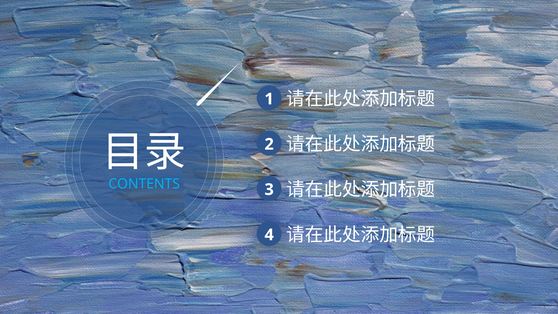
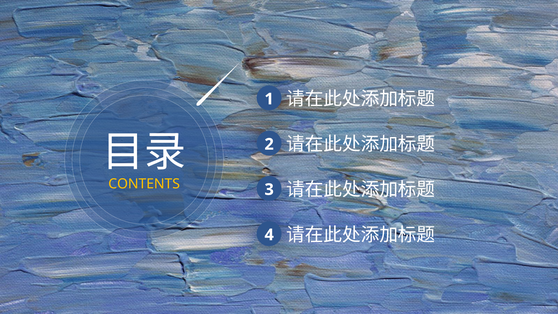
CONTENTS colour: light blue -> yellow (144, 184)
